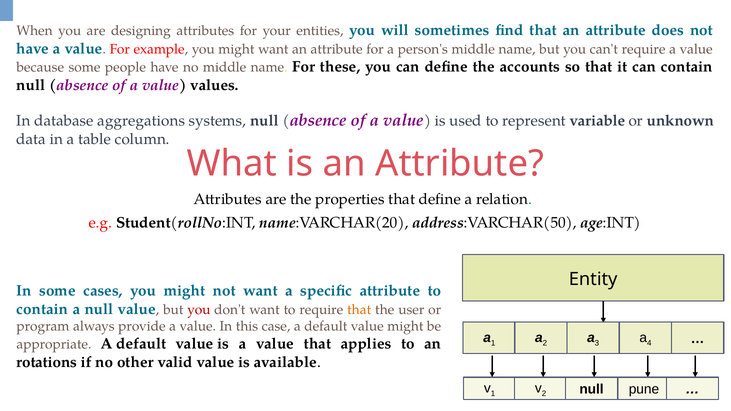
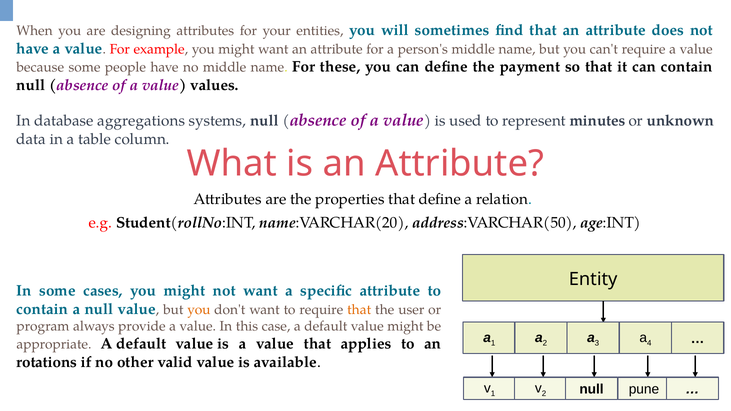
accounts: accounts -> payment (530, 67)
variable: variable -> minutes (597, 121)
you colour: red -> orange (199, 310)
